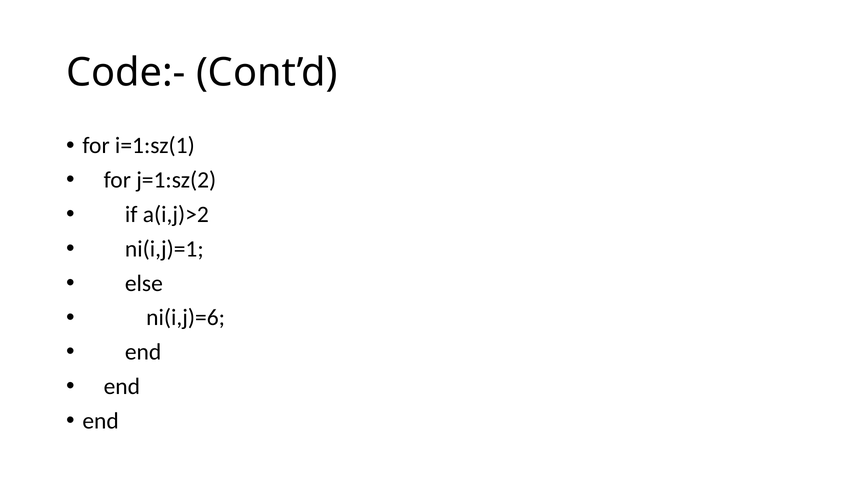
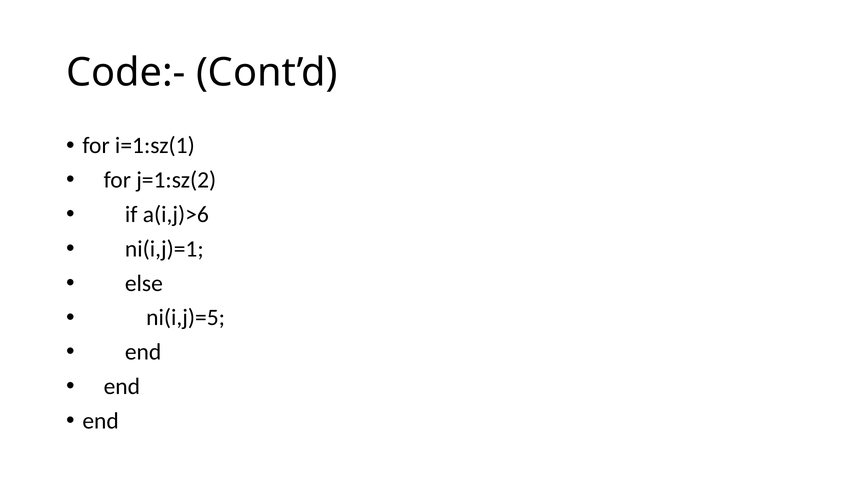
a(i,j)>2: a(i,j)>2 -> a(i,j)>6 (176, 215)
ni(i,j)=6: ni(i,j)=6 -> ni(i,j)=5 (186, 318)
